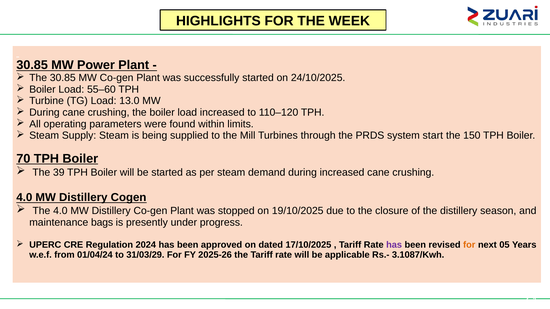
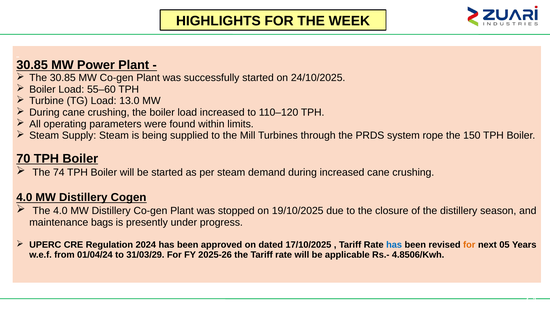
start: start -> rope (433, 136)
39: 39 -> 74 (59, 173)
has colour: purple -> blue (394, 245)
3.1087/Kwh: 3.1087/Kwh -> 4.8506/Kwh (418, 255)
